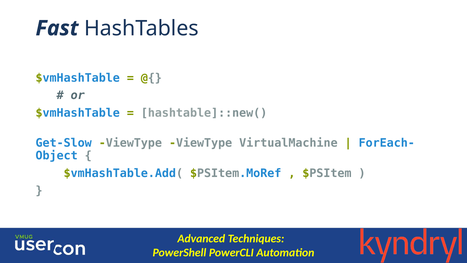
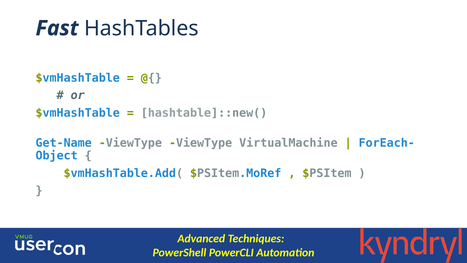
Get-Slow: Get-Slow -> Get-Name (64, 143)
